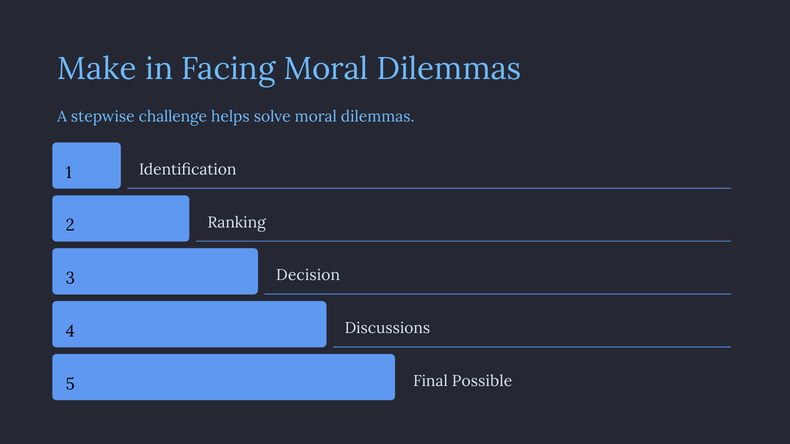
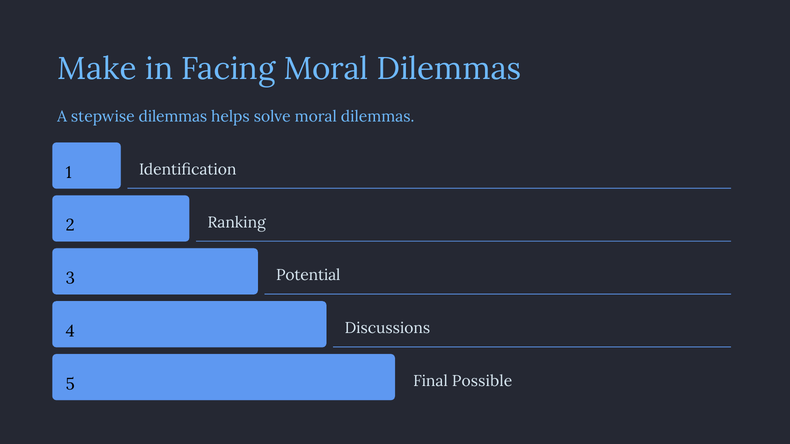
stepwise challenge: challenge -> dilemmas (173, 117)
Decision: Decision -> Potential (308, 276)
